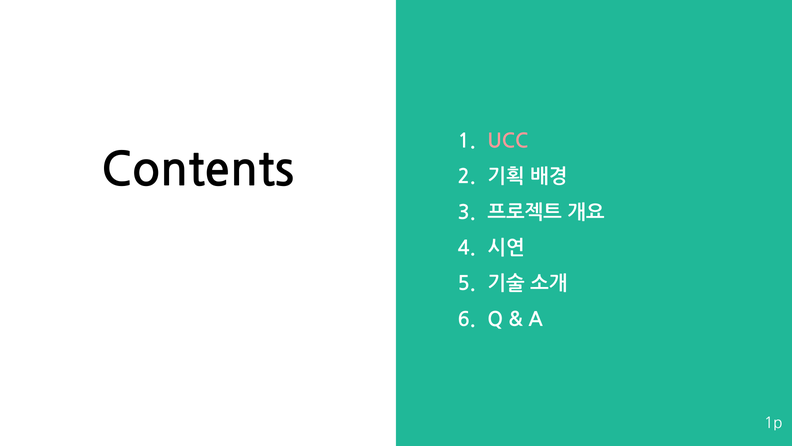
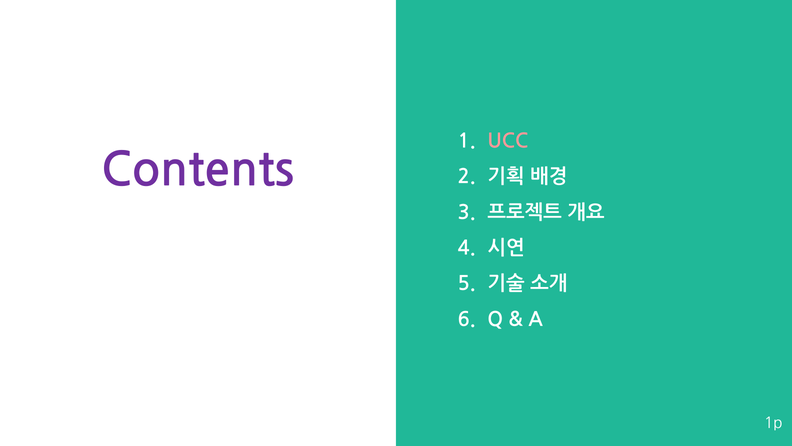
Contents colour: black -> purple (198, 170)
